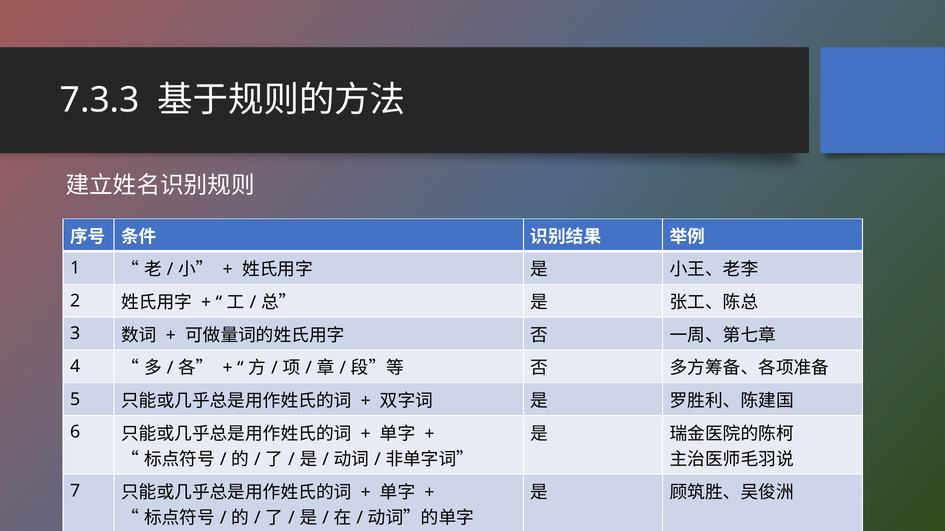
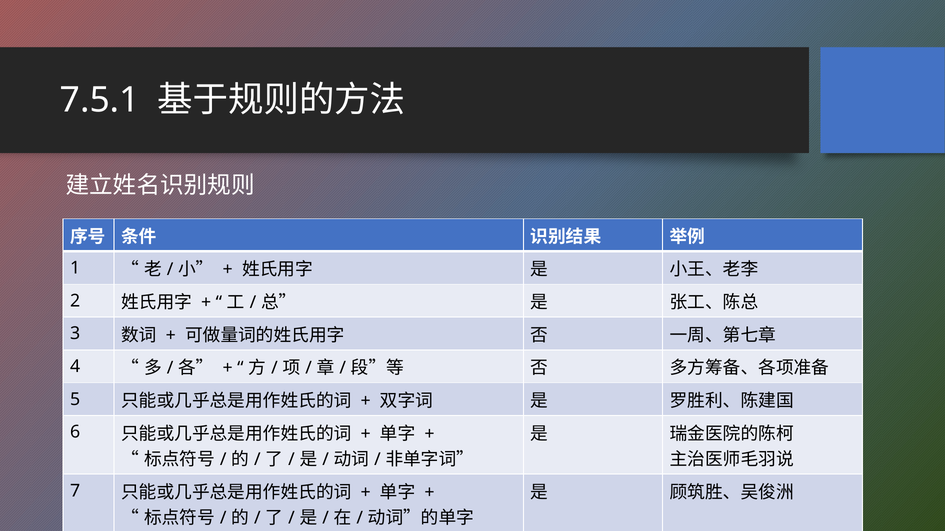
7.3.3: 7.3.3 -> 7.5.1 (100, 100)
